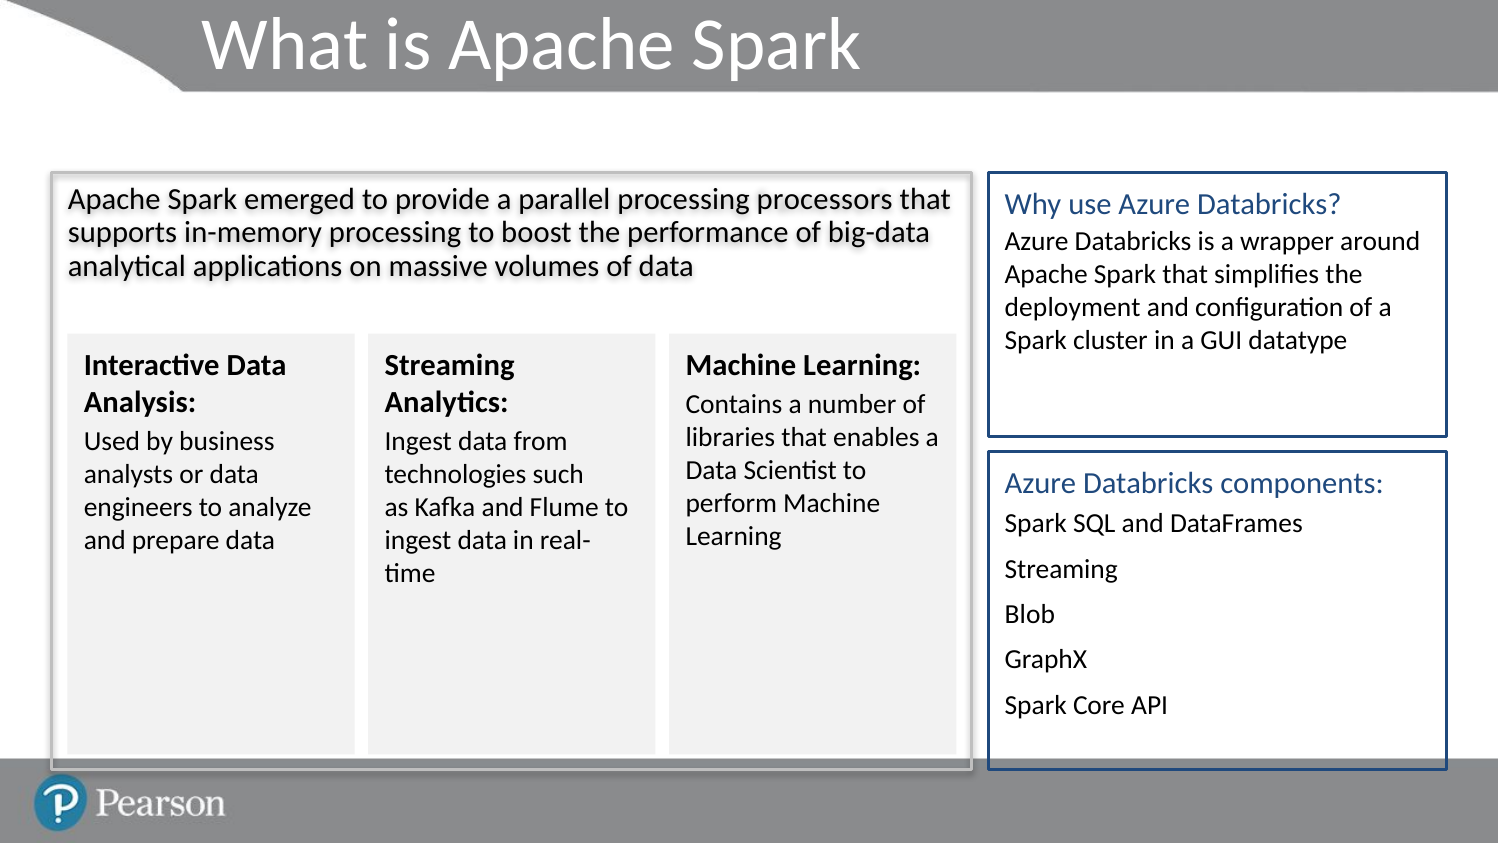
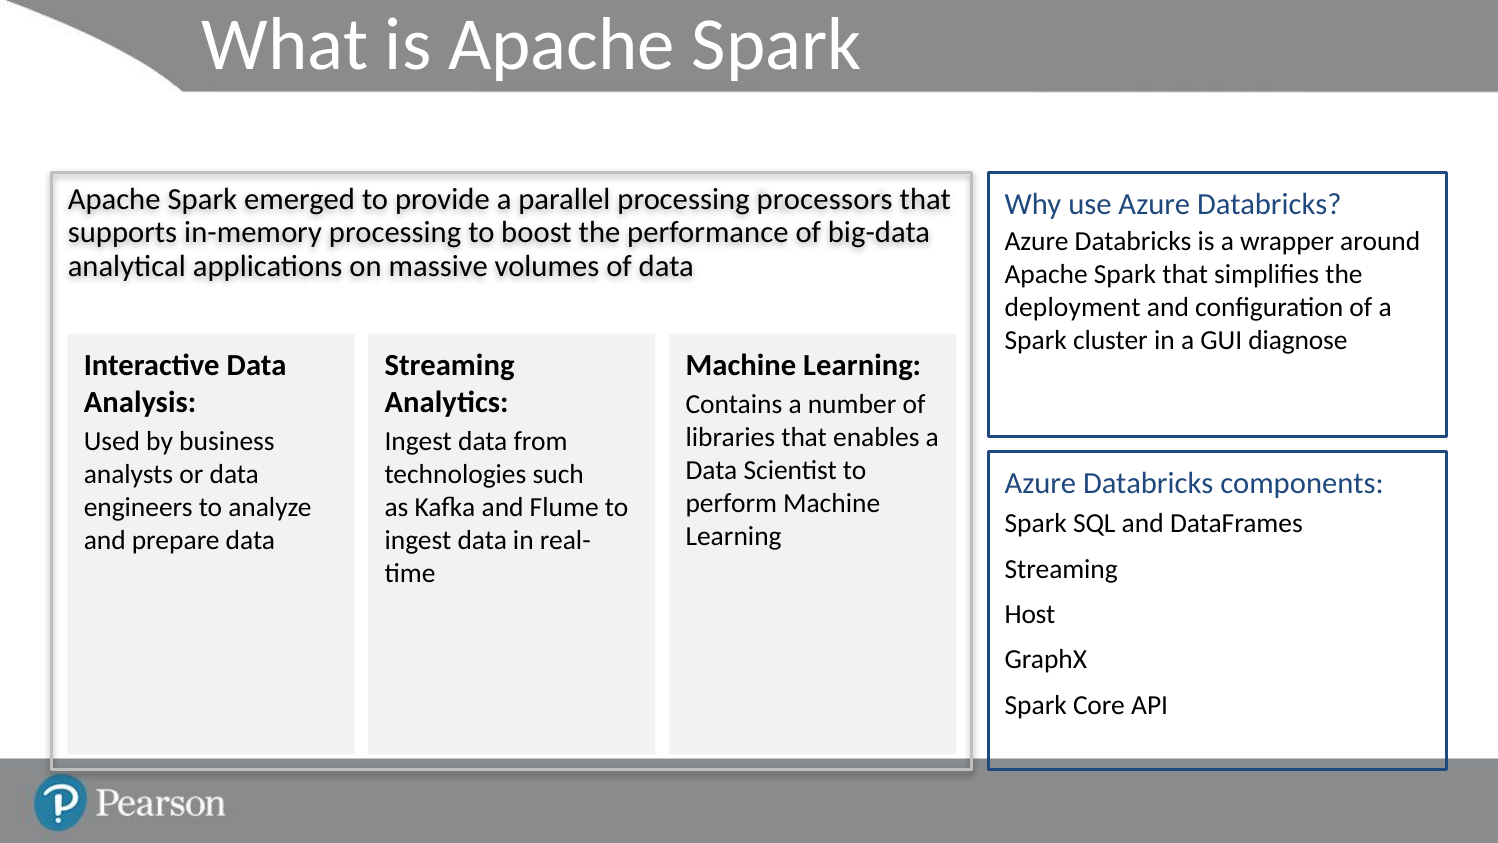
datatype: datatype -> diagnose (1298, 341)
Blob: Blob -> Host (1030, 614)
